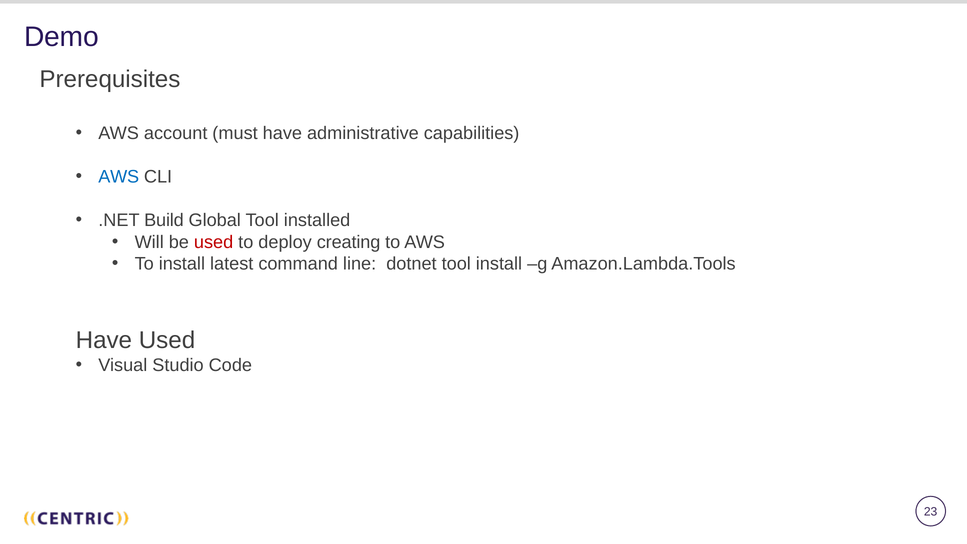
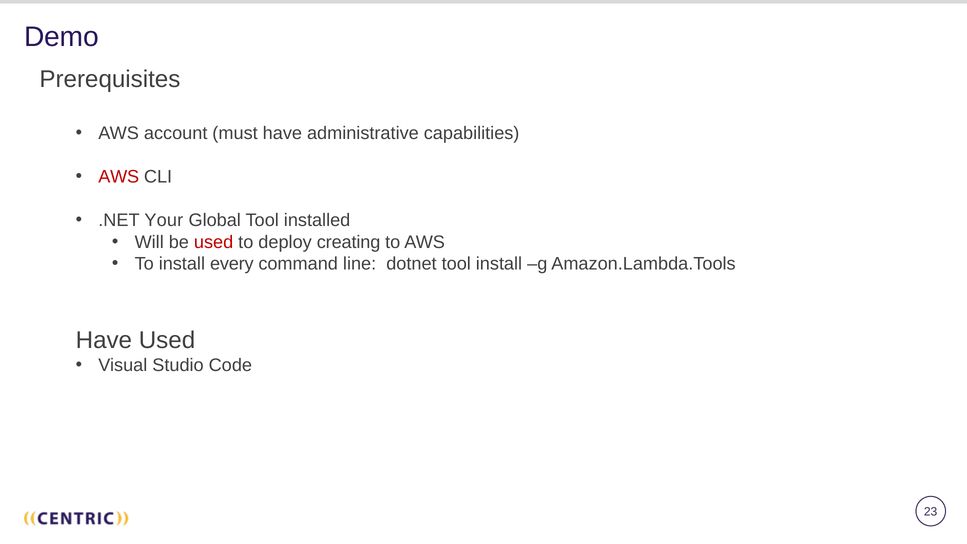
AWS colour: blue -> red (119, 177)
Build: Build -> Your (164, 220)
latest: latest -> every (232, 264)
